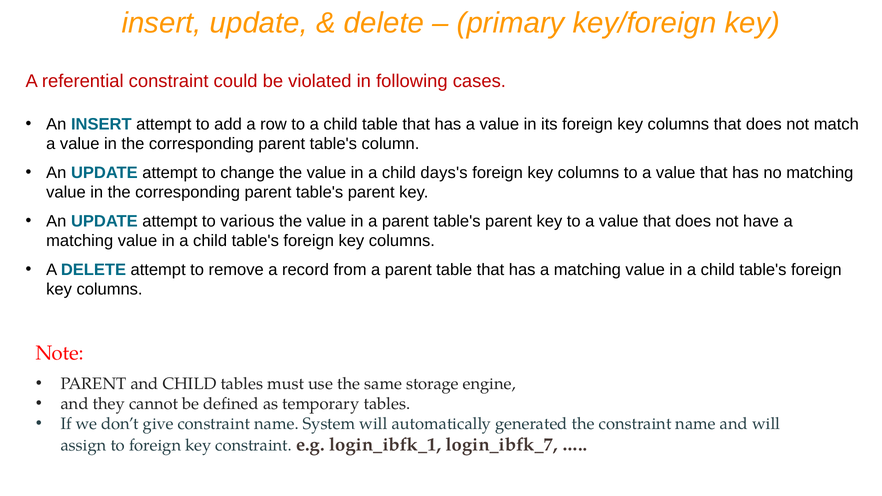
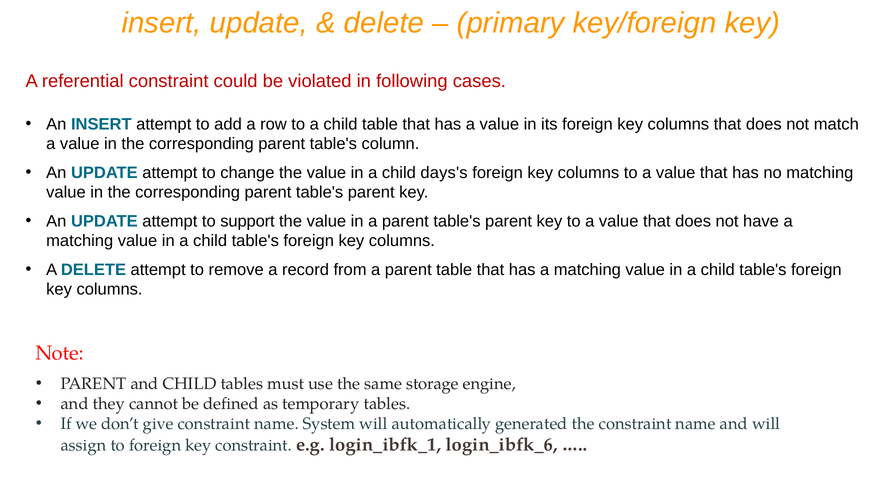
various: various -> support (247, 221)
login_ibfk_7: login_ibfk_7 -> login_ibfk_6 (502, 445)
